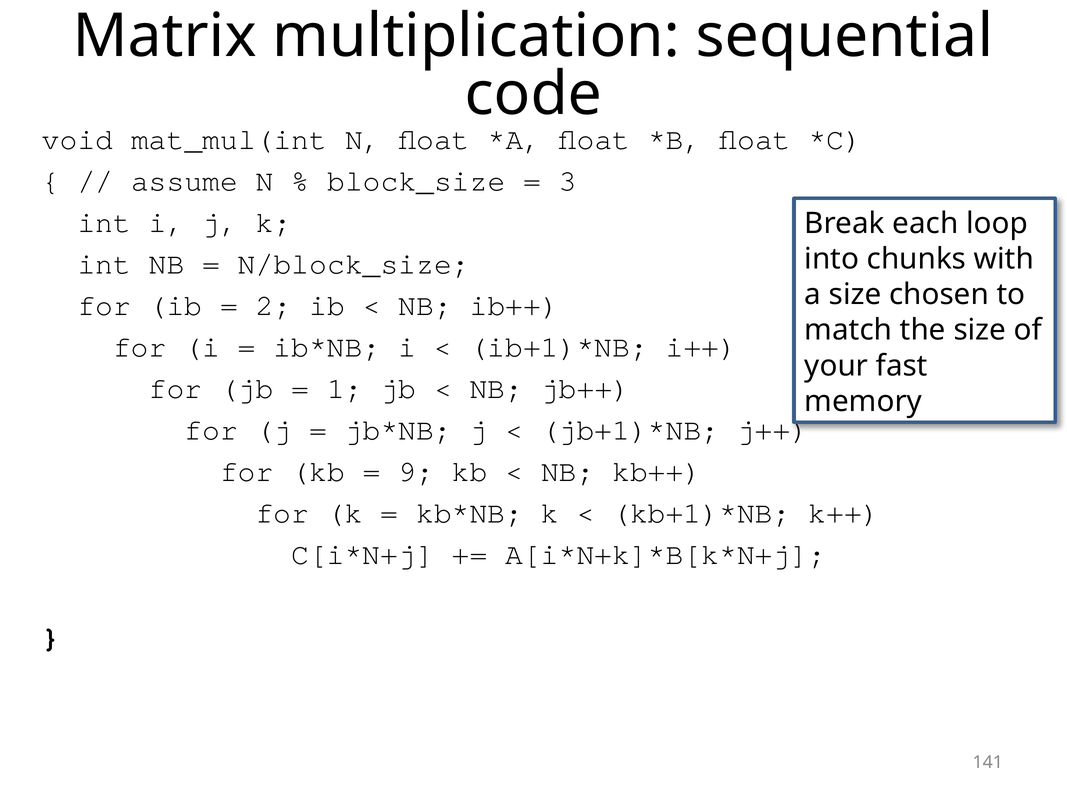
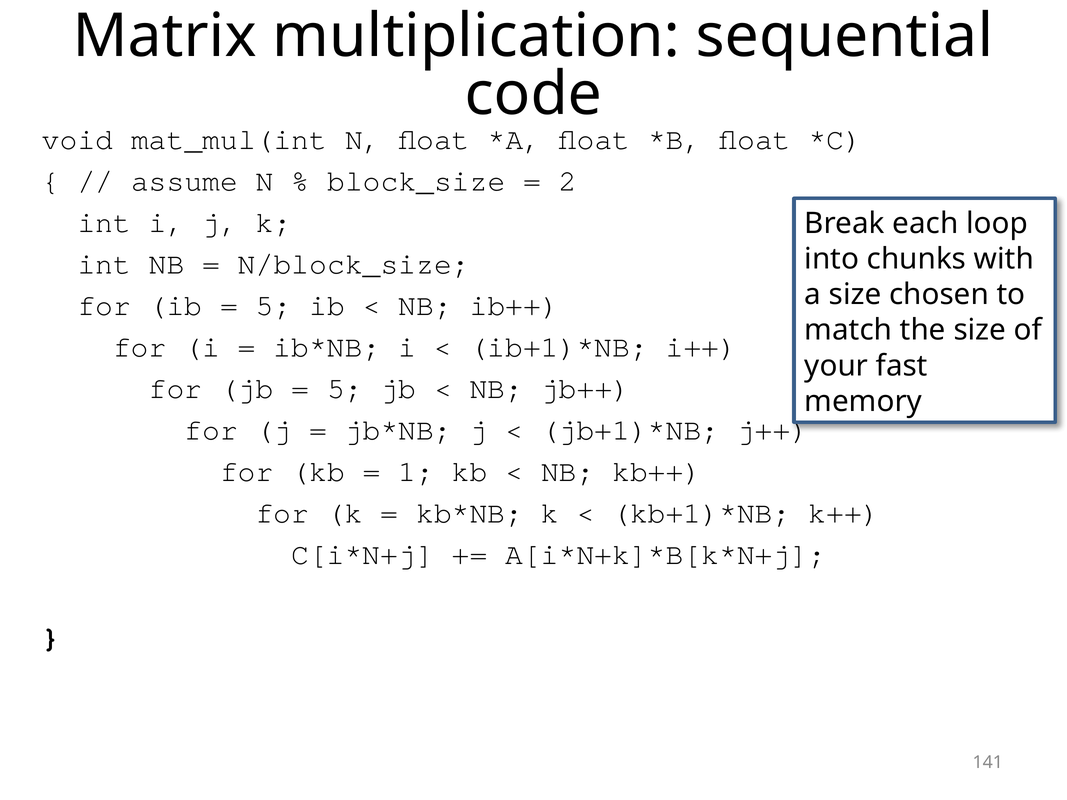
3: 3 -> 2 (568, 181)
2: 2 -> 5 (274, 305)
1: 1 -> 5 (345, 389)
9: 9 -> 1 (416, 472)
